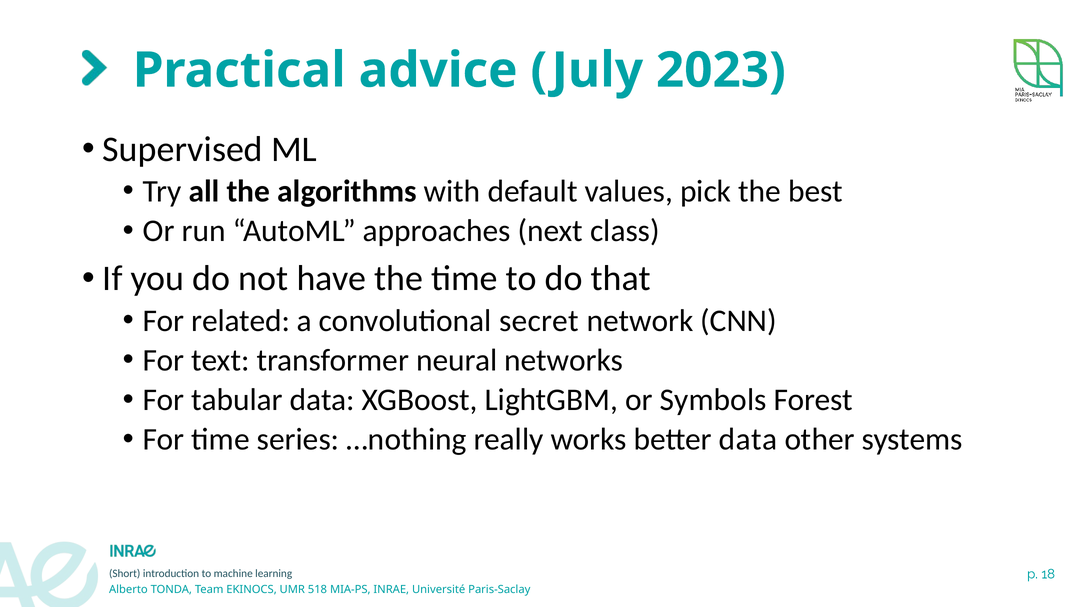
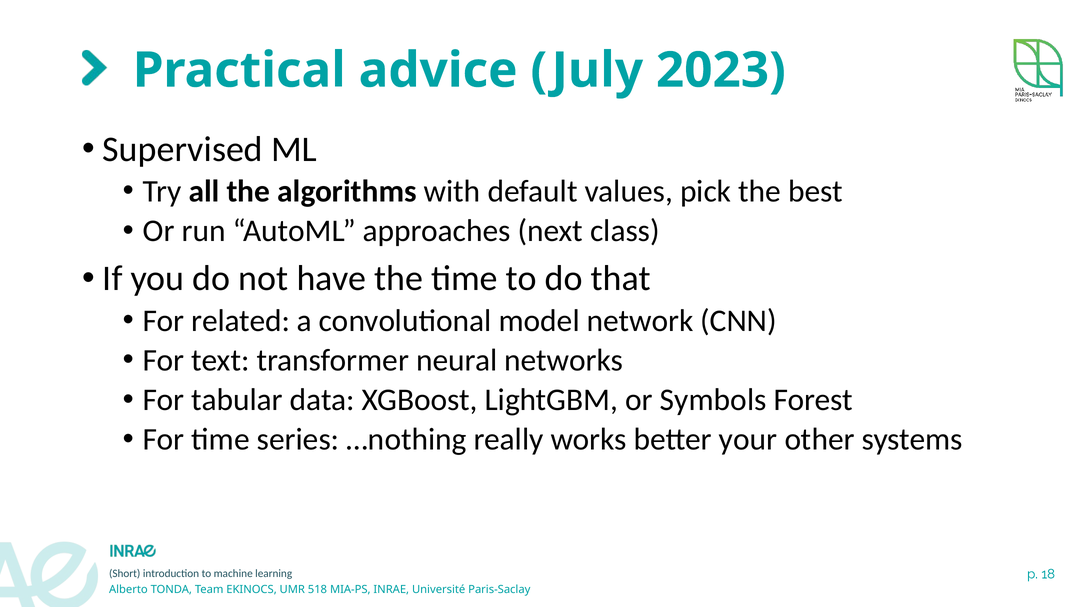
secret: secret -> model (539, 321)
better data: data -> your (748, 439)
